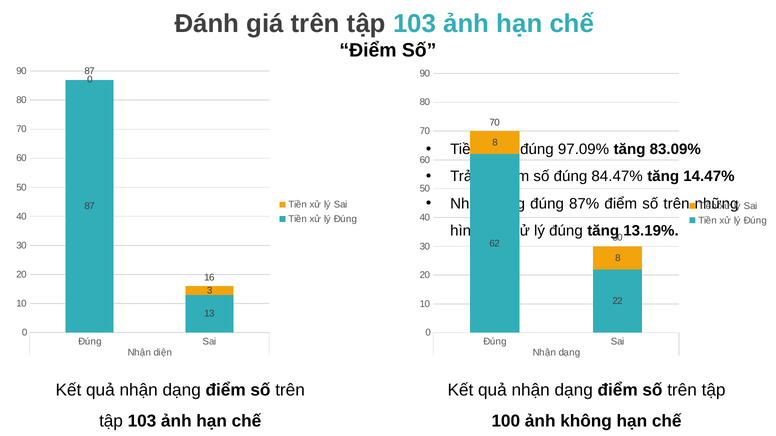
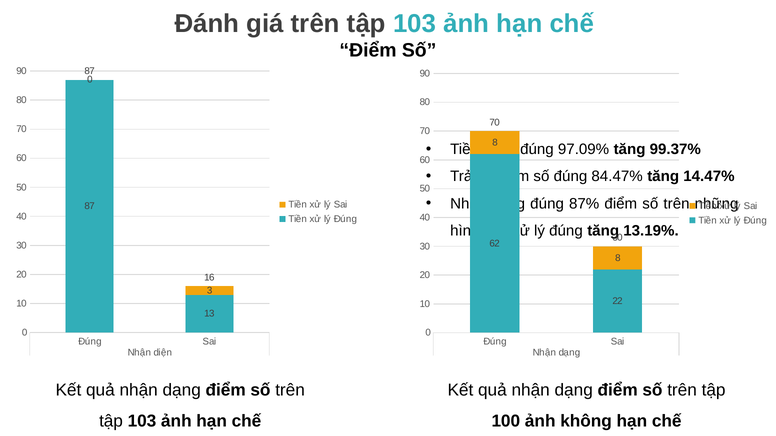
83.09%: 83.09% -> 99.37% (675, 150)
